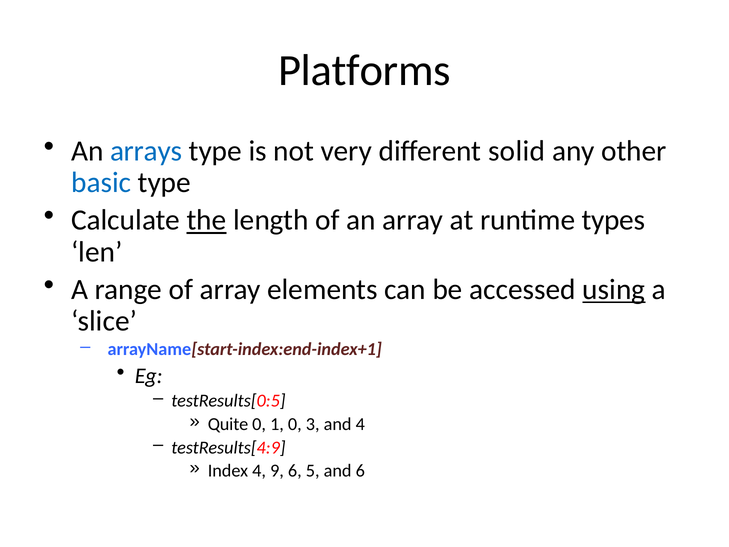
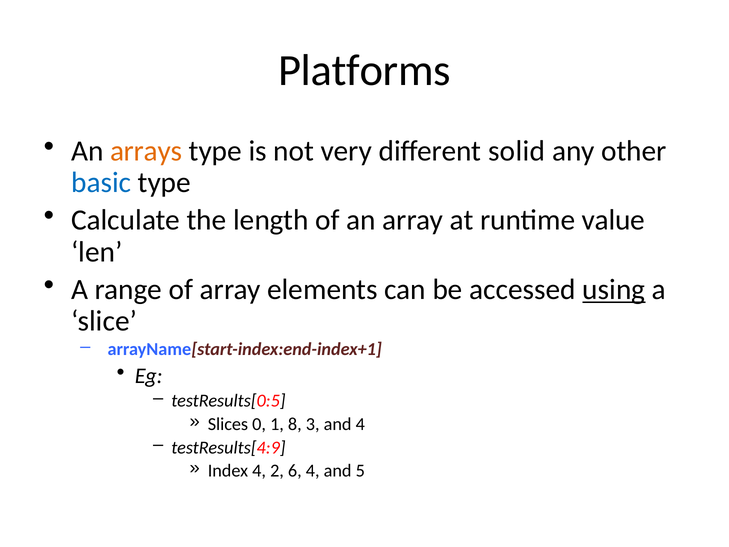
arrays colour: blue -> orange (146, 151)
the underline: present -> none (207, 220)
types: types -> value (613, 220)
Quite: Quite -> Slices (228, 424)
1 0: 0 -> 8 (295, 424)
9: 9 -> 2 (277, 471)
6 5: 5 -> 4 (313, 471)
and 6: 6 -> 5 (360, 471)
